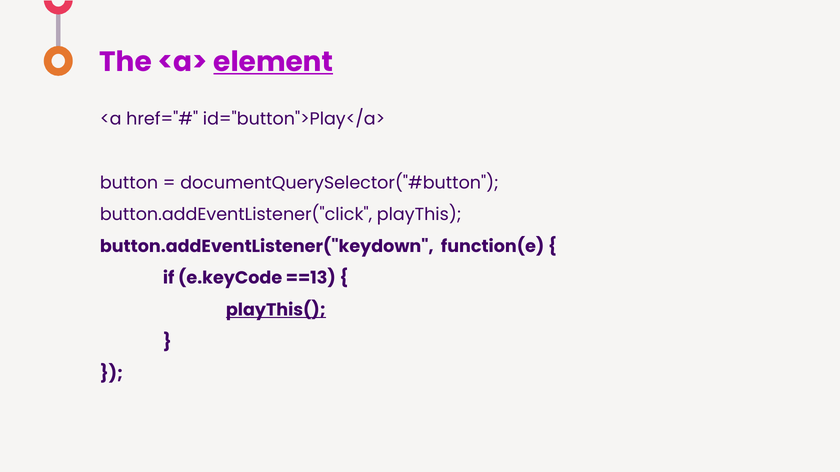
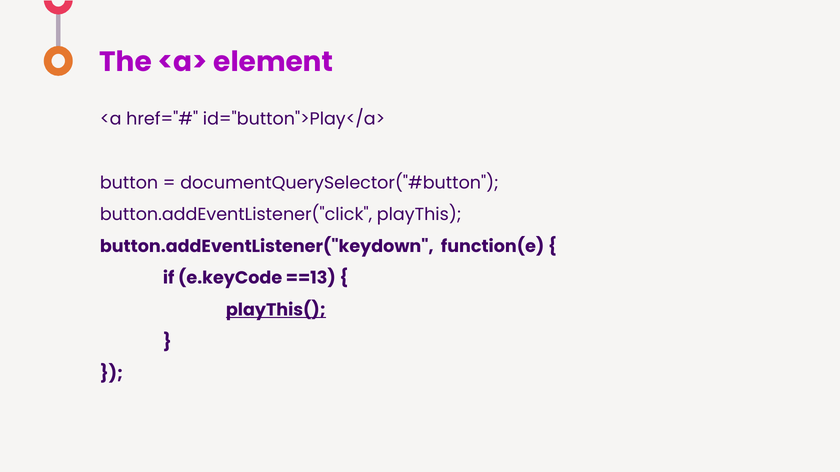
element underline: present -> none (273, 62)
